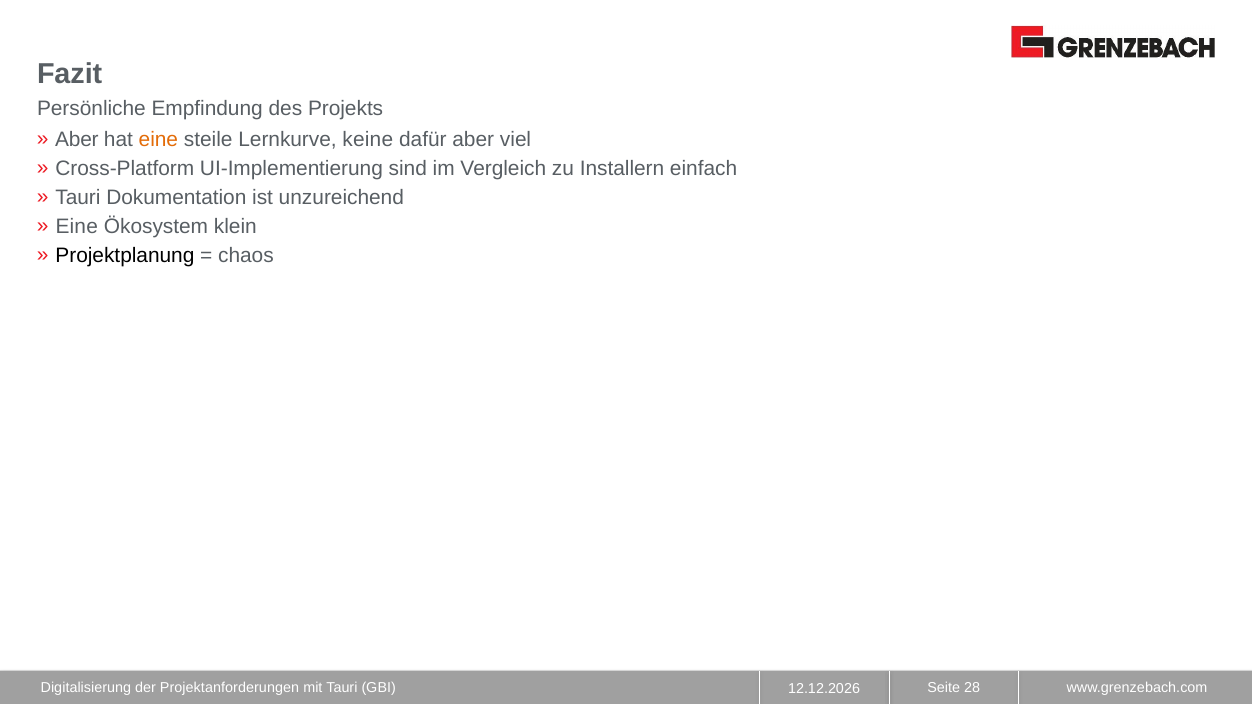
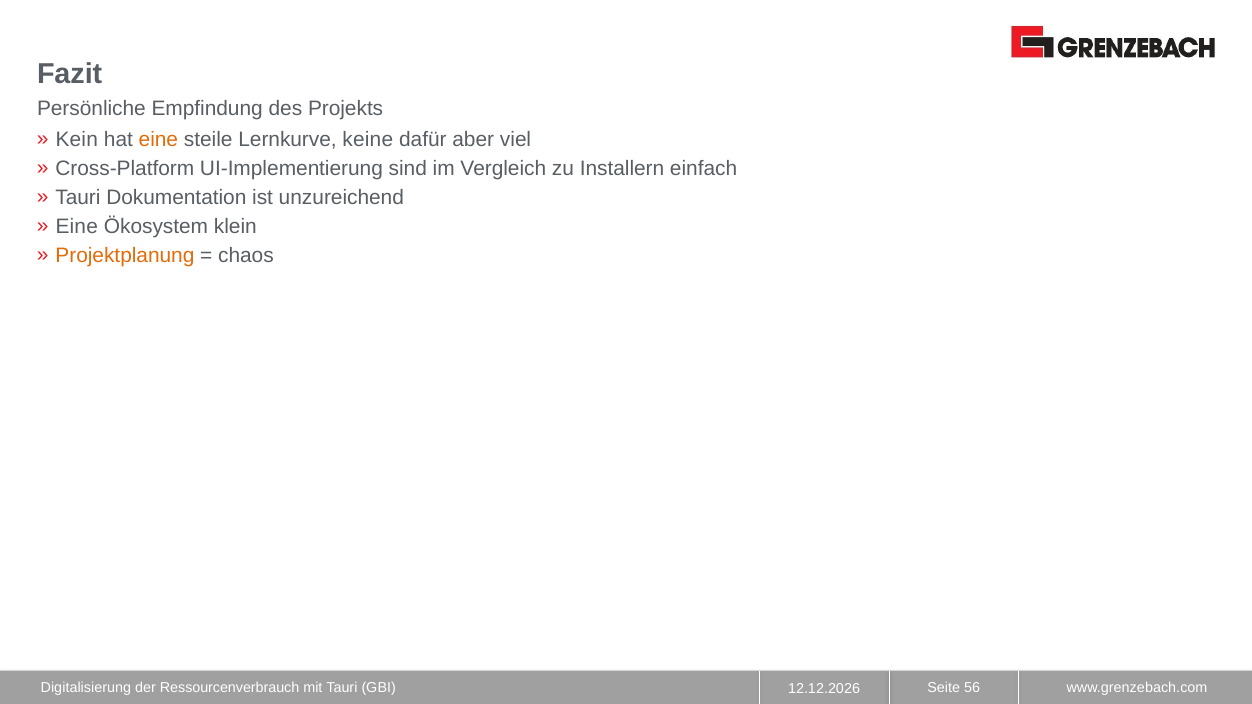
Aber: Aber -> Kein (77, 140)
Projektplanung colour: black -> orange (125, 256)
Projektanforderungen: Projektanforderungen -> Ressourcenverbrauch (230, 688)
28: 28 -> 56 (972, 688)
